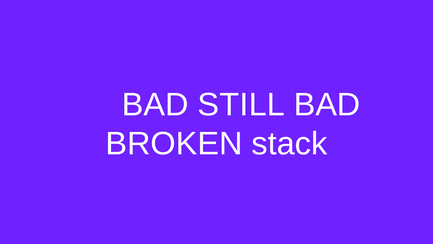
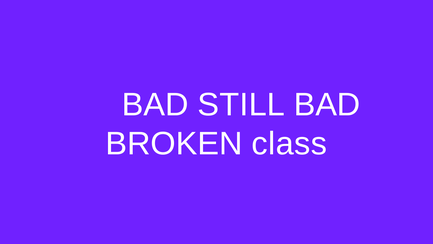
stack: stack -> class (289, 144)
